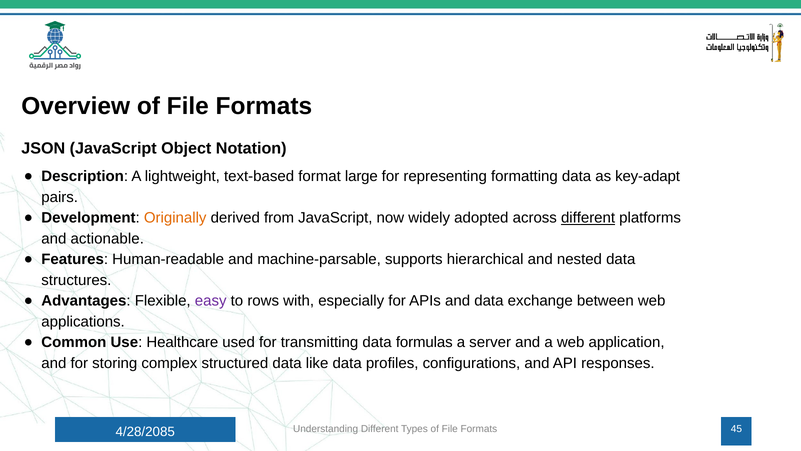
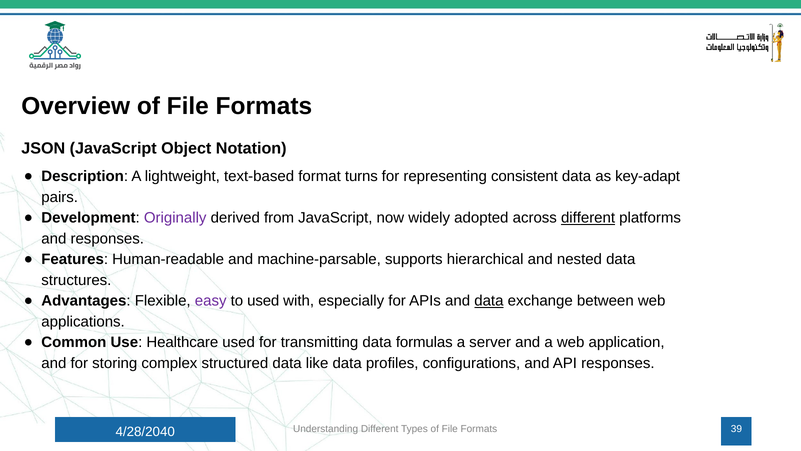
large: large -> turns (361, 176)
formatting: formatting -> consistent (524, 176)
Originally colour: orange -> purple (175, 218)
and actionable: actionable -> responses (107, 238)
to rows: rows -> used (263, 301)
data underline: none -> present (489, 301)
4/28/2085: 4/28/2085 -> 4/28/2040 (145, 431)
45: 45 -> 39 (736, 429)
